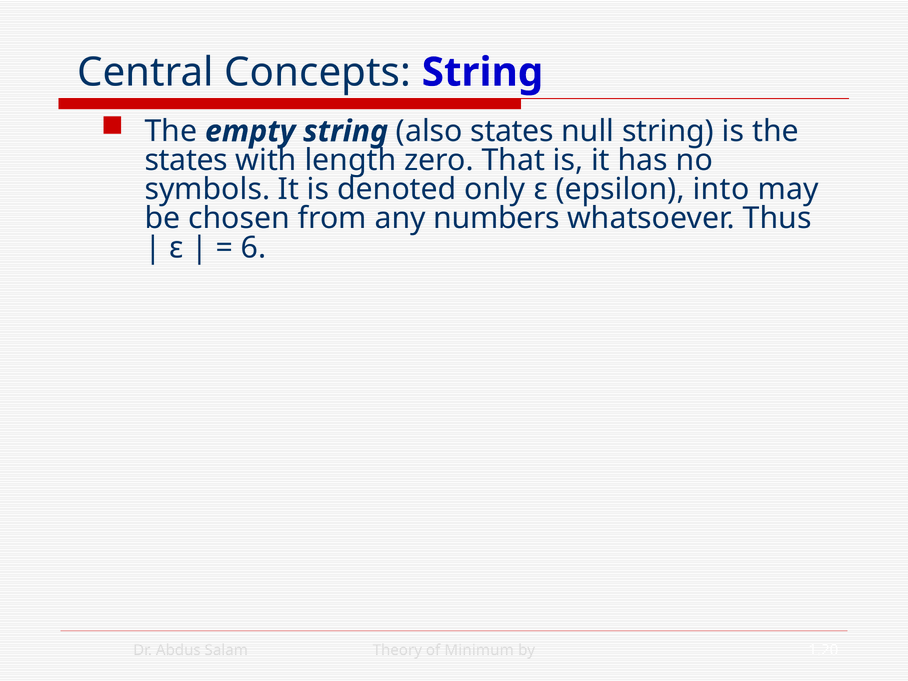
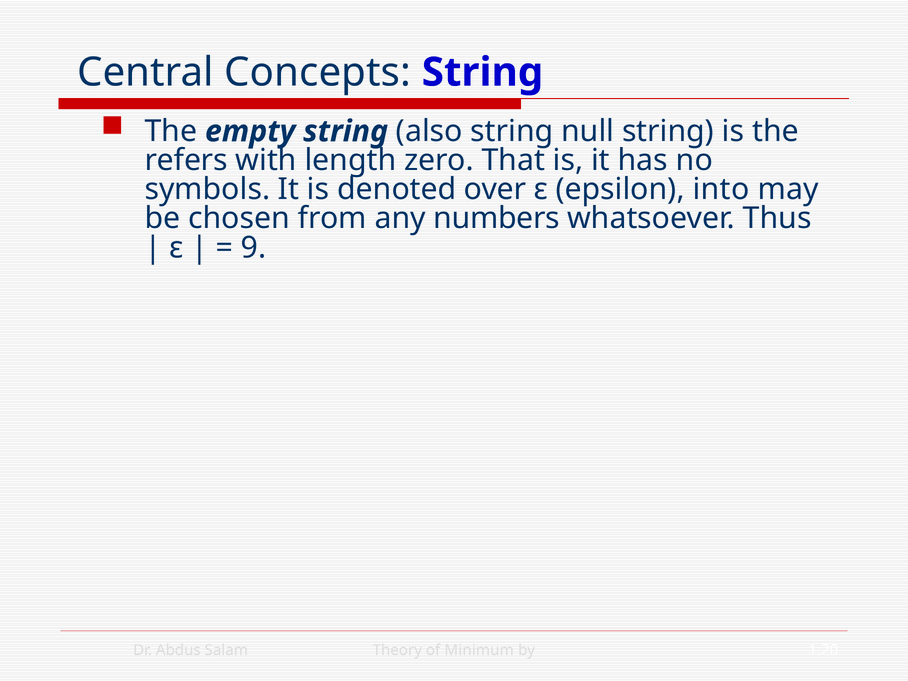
also states: states -> string (512, 131)
states: states -> refers (186, 160)
only: only -> over (495, 189)
6: 6 -> 9 (254, 248)
